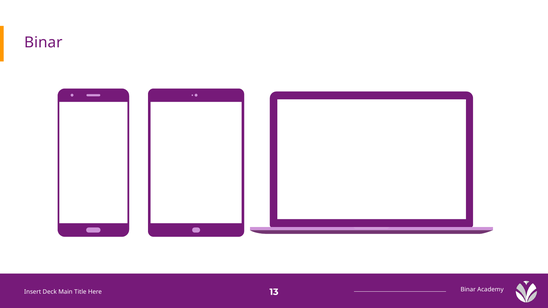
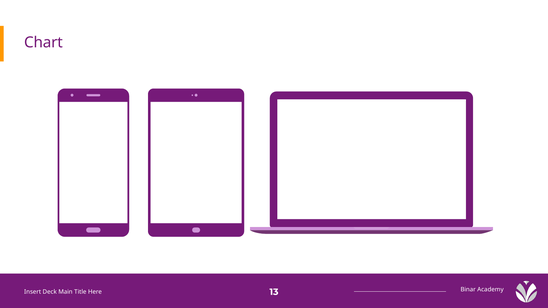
Binar: Binar -> Chart (43, 42)
